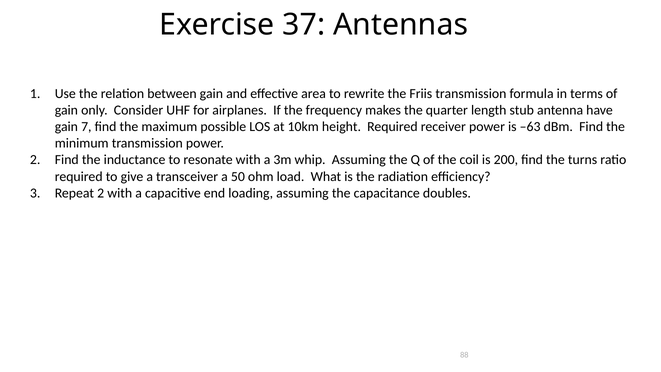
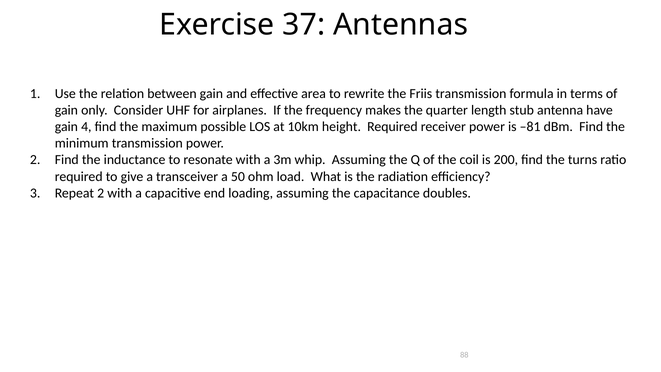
7: 7 -> 4 (86, 127)
–63: –63 -> –81 (530, 127)
